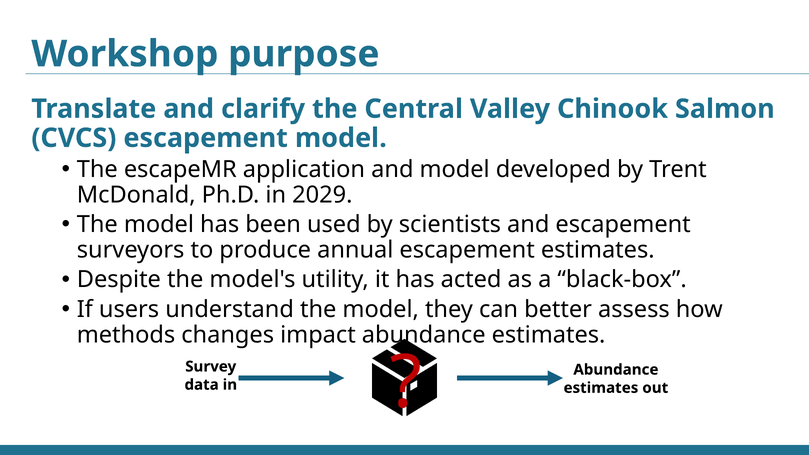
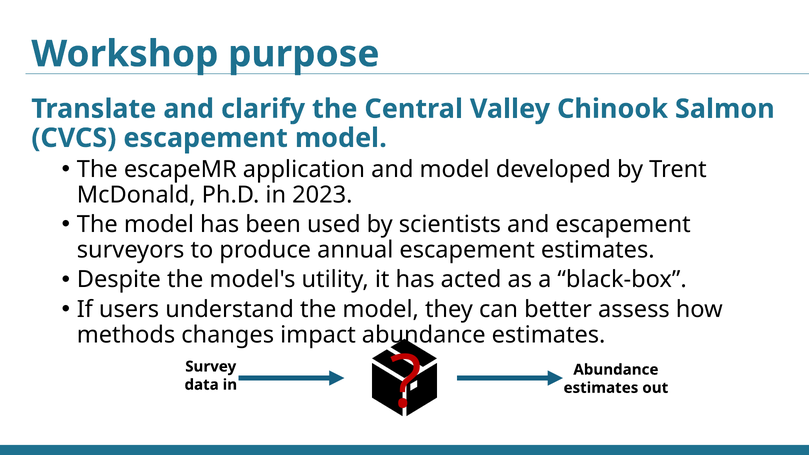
2029: 2029 -> 2023 (322, 195)
